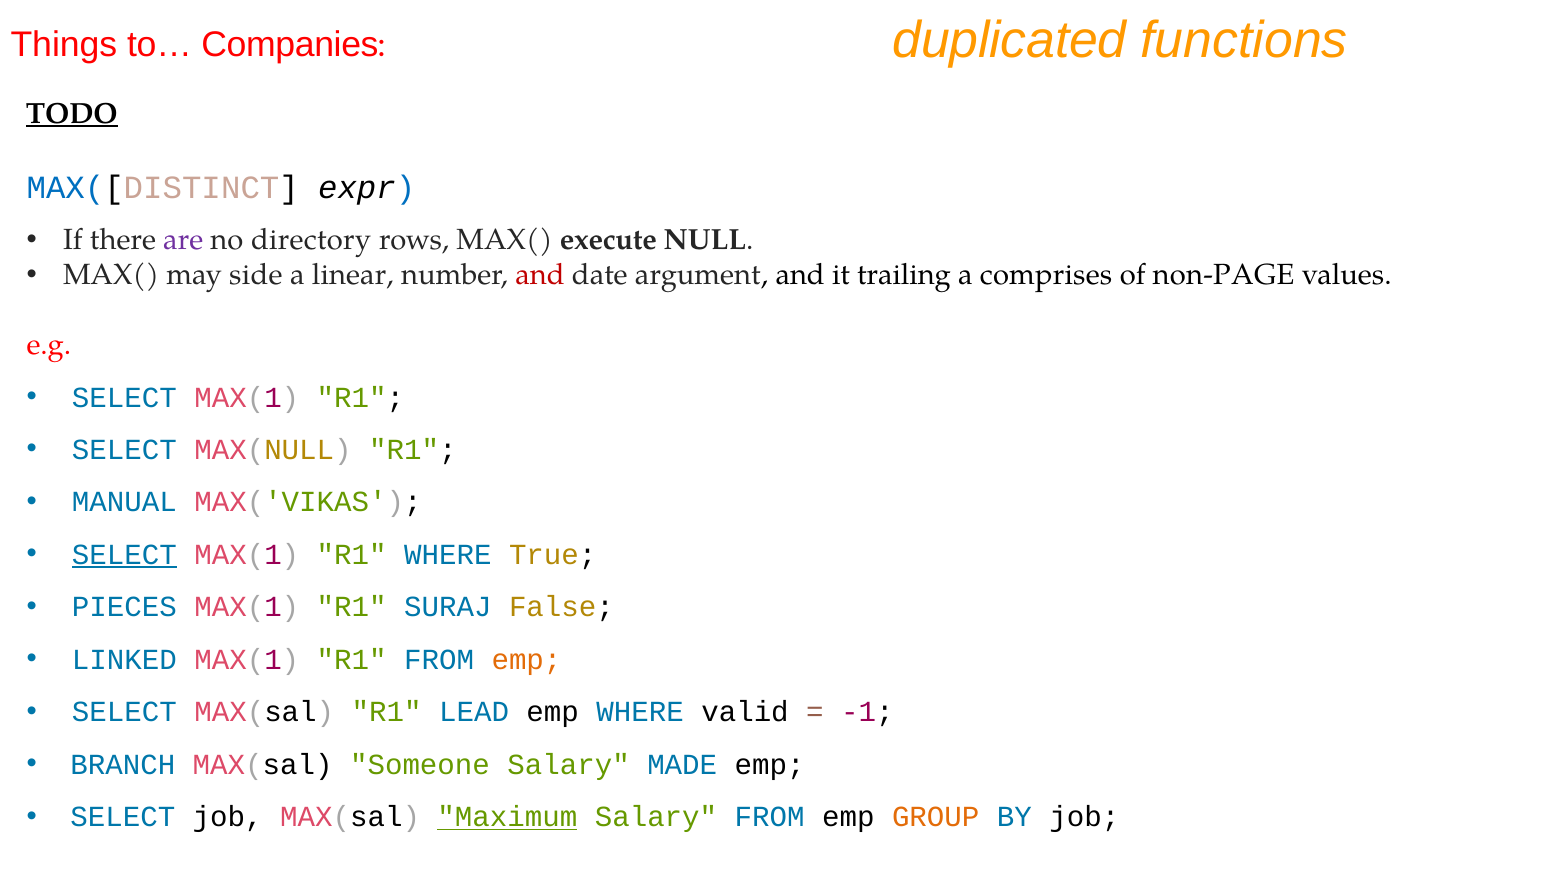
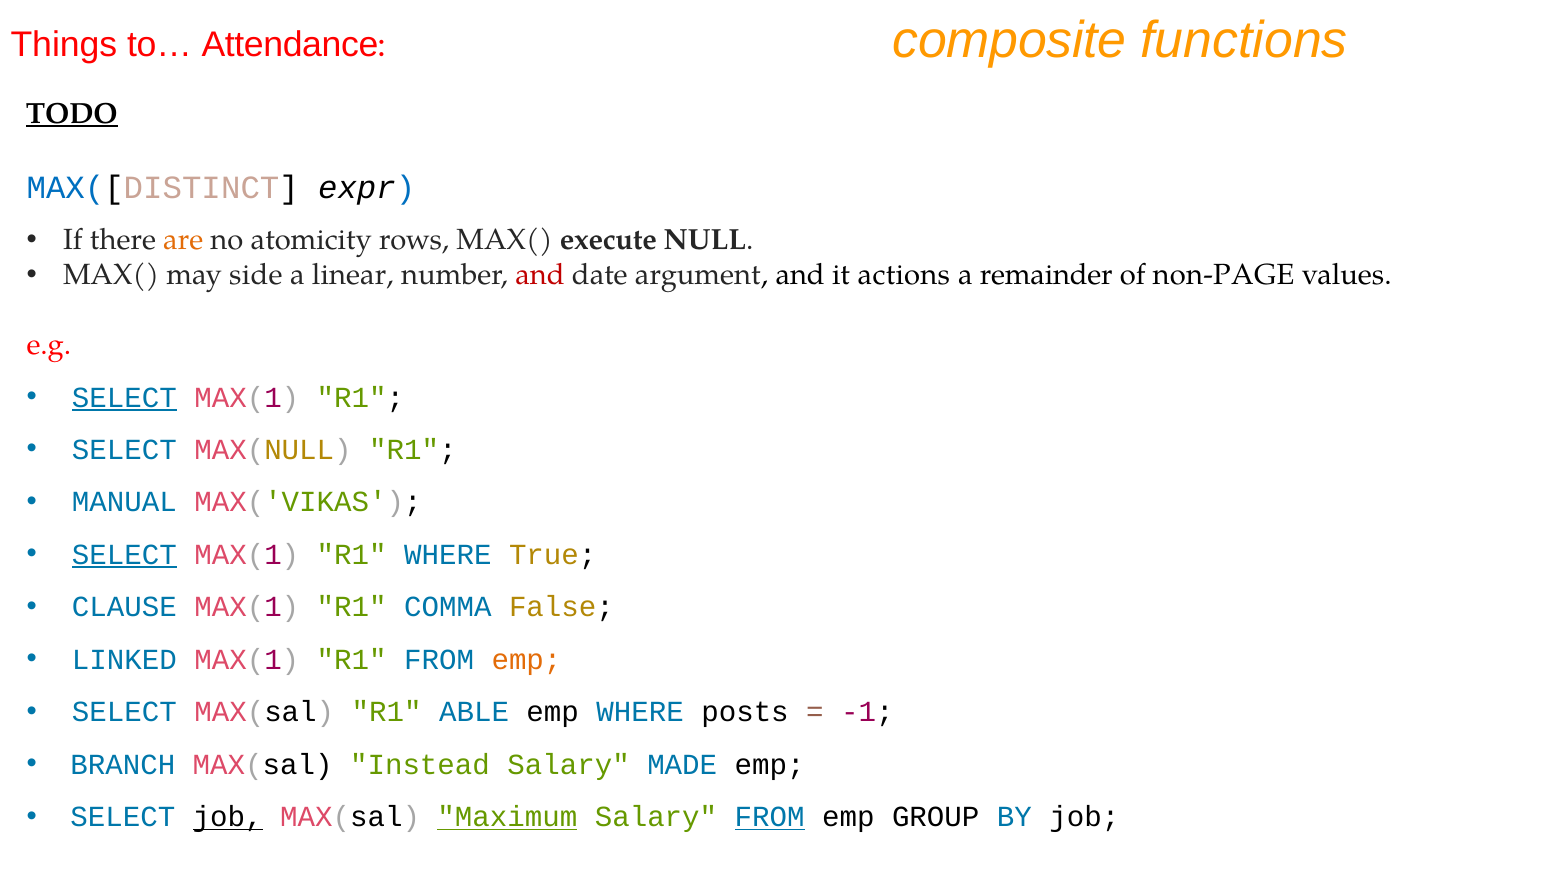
Companies: Companies -> Attendance (290, 44)
duplicated: duplicated -> composite (1010, 40)
are colour: purple -> orange (183, 240)
directory: directory -> atomicity (311, 240)
trailing: trailing -> actions (904, 275)
comprises: comprises -> remainder (1046, 275)
SELECT underline: none -> present (124, 398)
PIECES: PIECES -> CLAUSE (124, 607)
SURAJ: SURAJ -> COMMA (448, 607)
LEAD: LEAD -> ABLE (474, 712)
valid: valid -> posts (745, 712)
Someone: Someone -> Instead (420, 765)
job underline: none -> present (228, 817)
FROM underline: none -> present (770, 817)
GROUP colour: orange -> black (936, 817)
